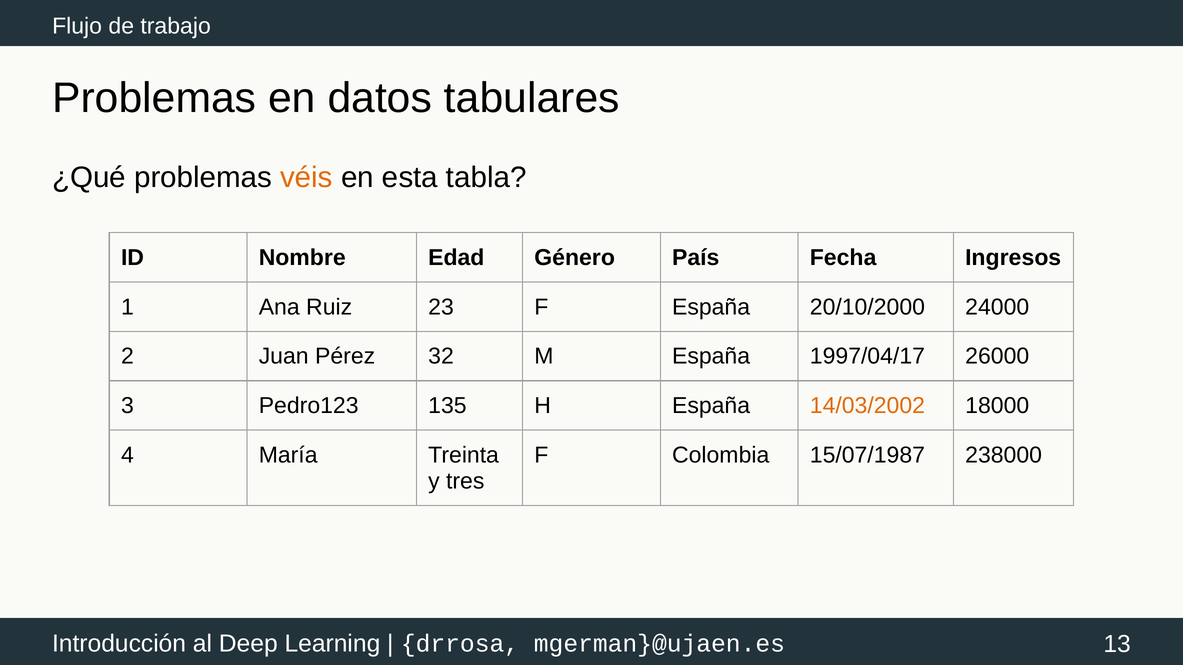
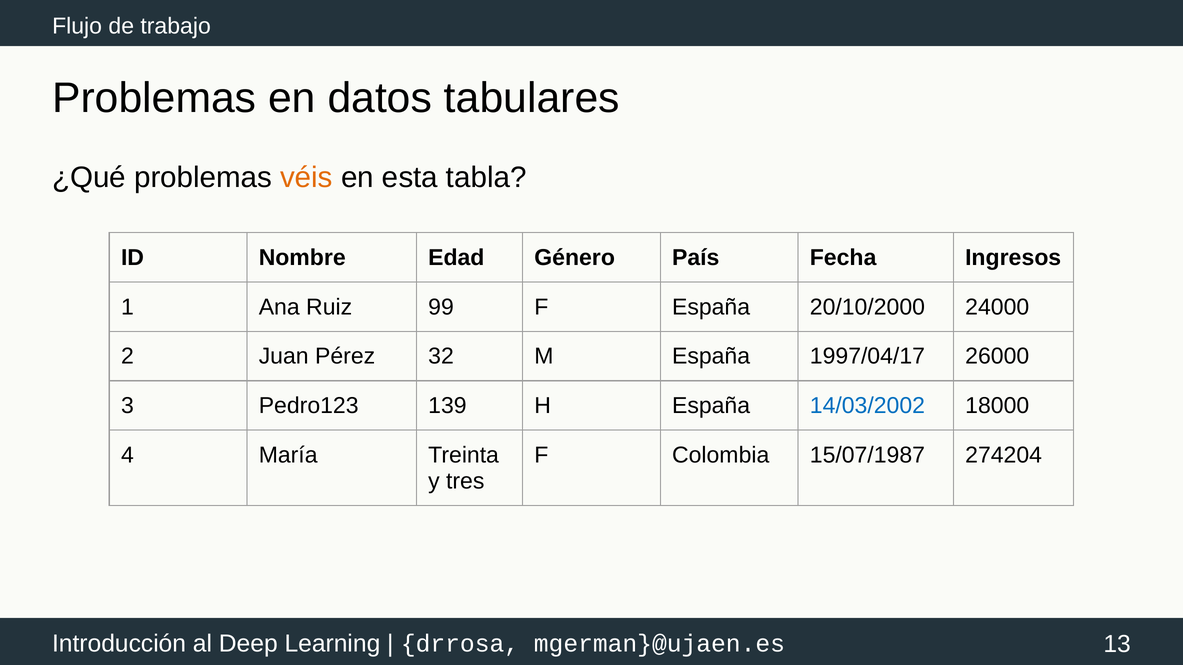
23: 23 -> 99 (441, 307)
135: 135 -> 139 (447, 406)
14/03/2002 colour: orange -> blue (867, 406)
238000: 238000 -> 274204 (1004, 456)
